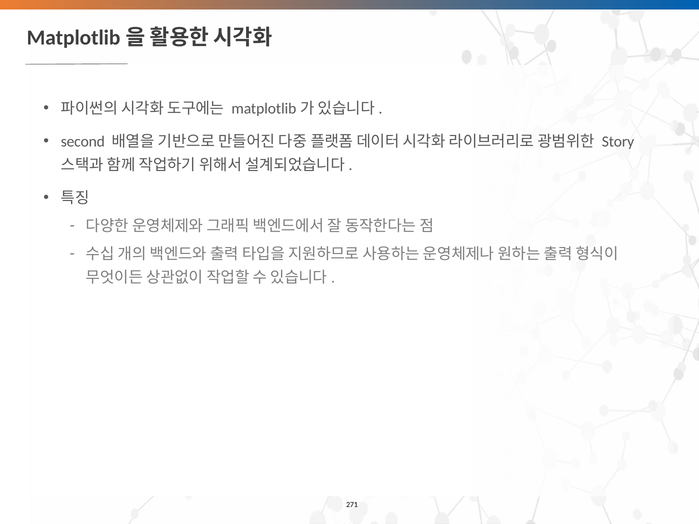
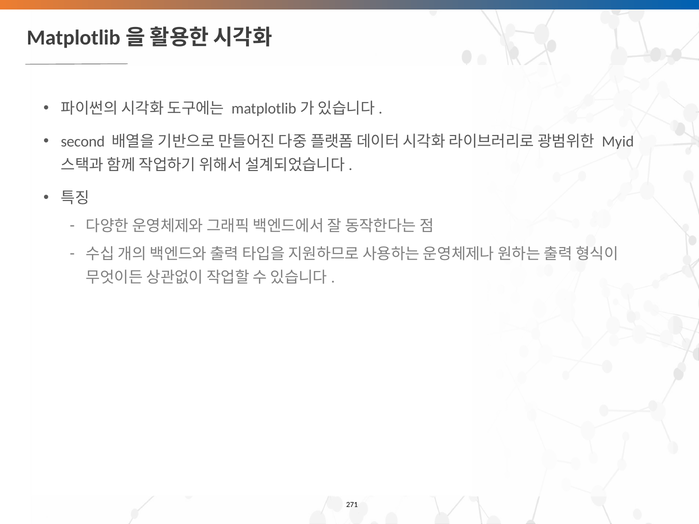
Story: Story -> Myid (618, 142)
